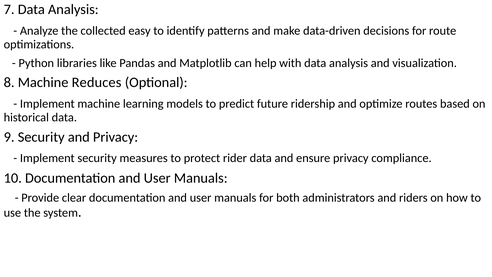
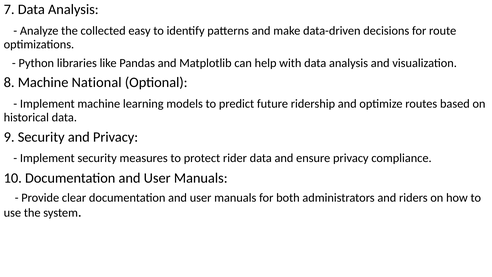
Reduces: Reduces -> National (97, 82)
